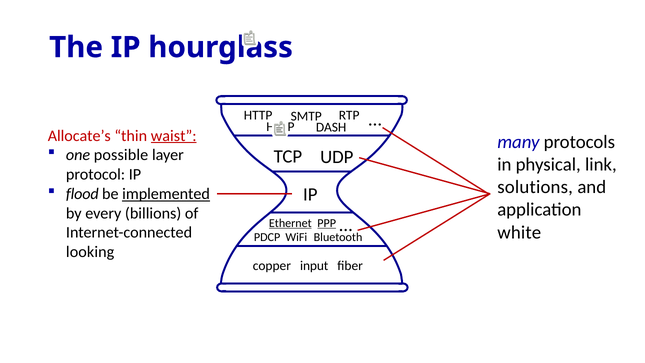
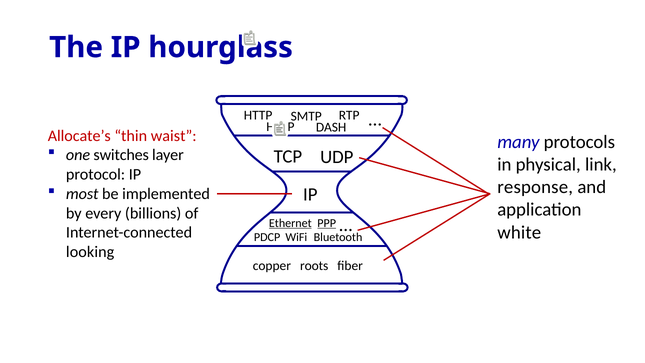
waist underline: present -> none (174, 136)
possible: possible -> switches (121, 155)
solutions: solutions -> response (535, 187)
flood: flood -> most (82, 194)
implemented underline: present -> none (166, 194)
input: input -> roots (314, 266)
